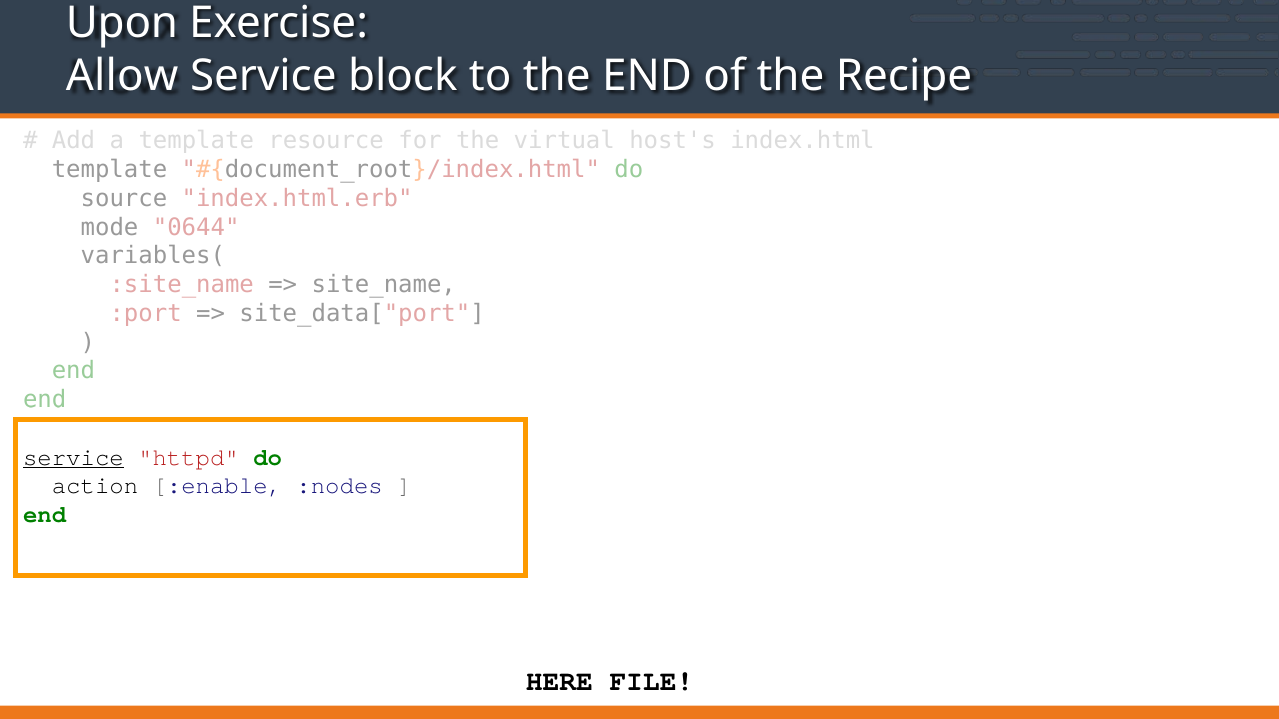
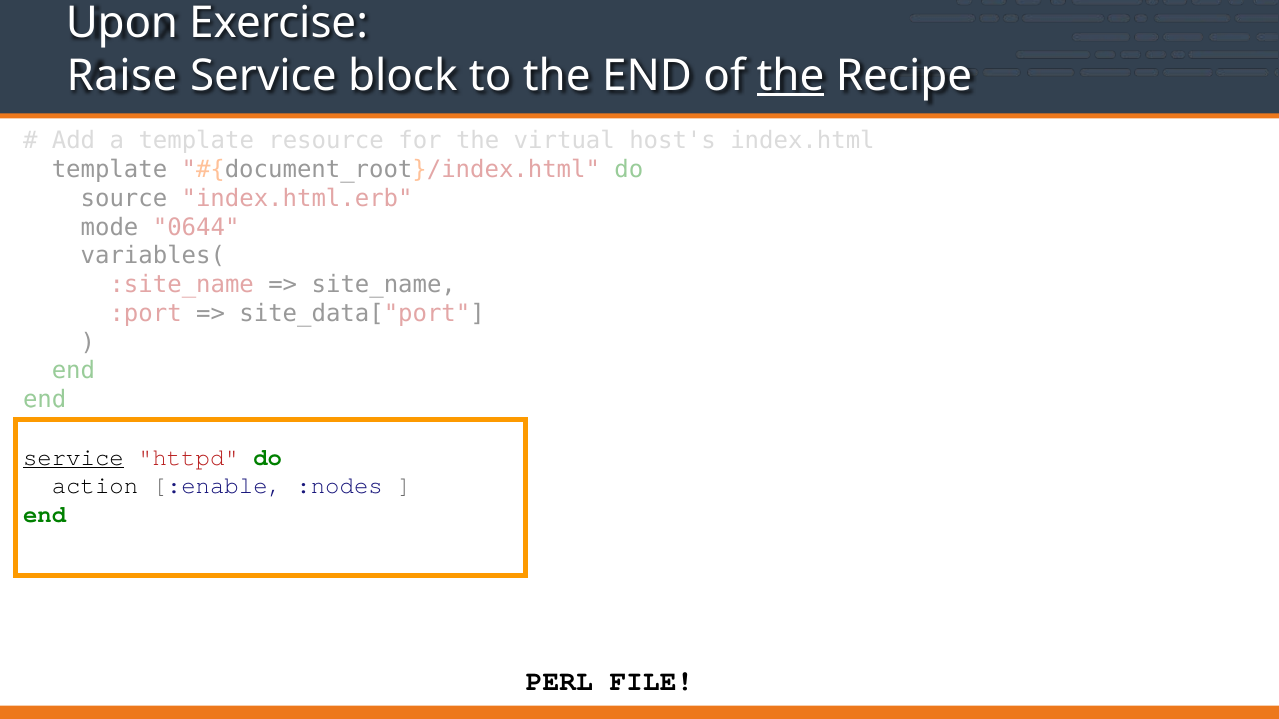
Allow: Allow -> Raise (122, 76)
the underline: none -> present (791, 76)
HERE: HERE -> PERL (559, 681)
